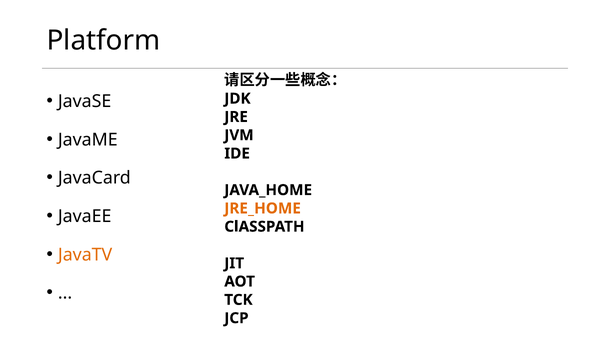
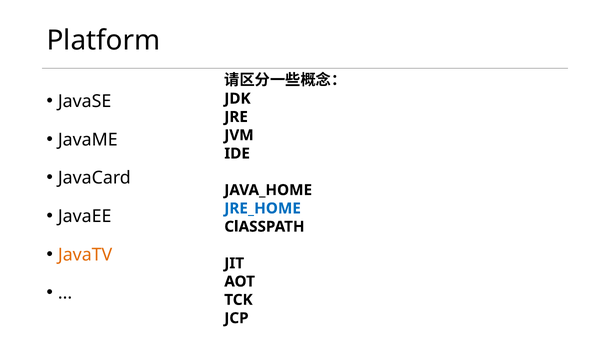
JRE_HOME colour: orange -> blue (263, 208)
